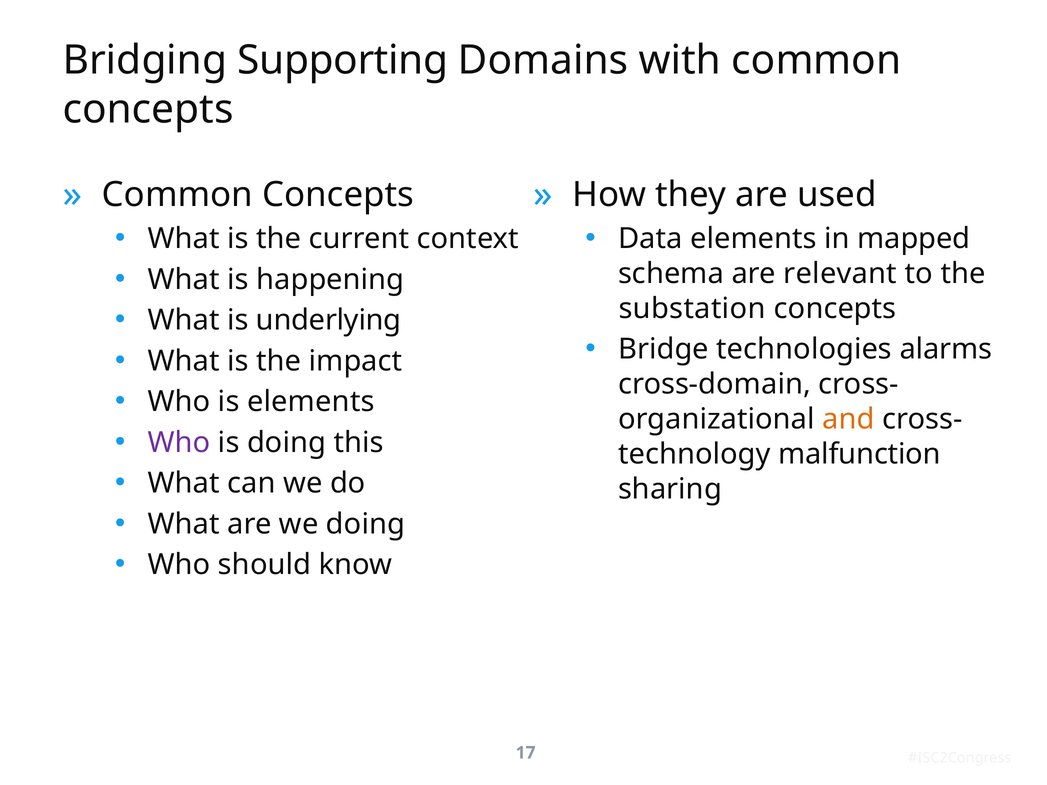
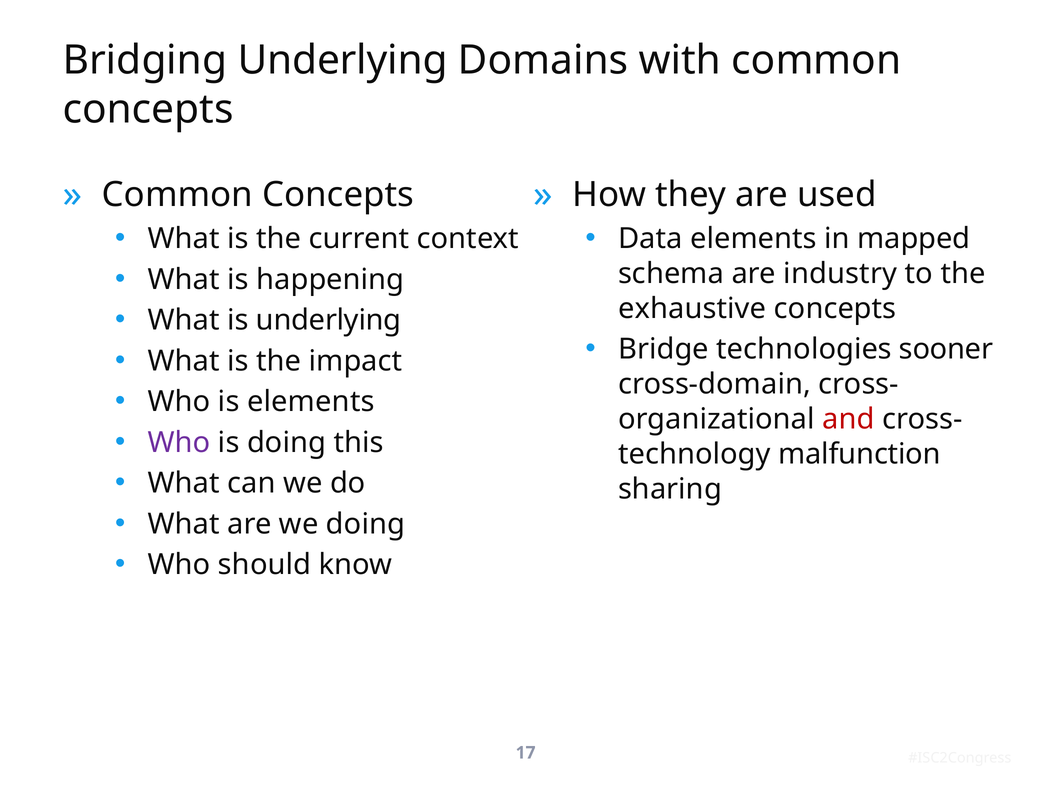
Bridging Supporting: Supporting -> Underlying (343, 60)
relevant: relevant -> industry (840, 274)
substation: substation -> exhaustive (692, 309)
alarms: alarms -> sooner (946, 350)
and colour: orange -> red (849, 419)
